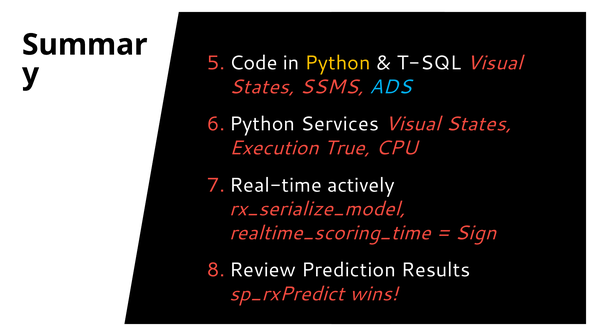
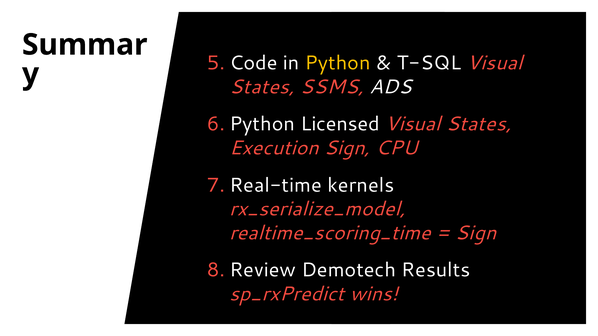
ADS colour: light blue -> white (391, 87)
Services: Services -> Licensed (340, 124)
Execution True: True -> Sign (347, 148)
actively: actively -> kernels (361, 185)
Prediction: Prediction -> Demotech (349, 270)
